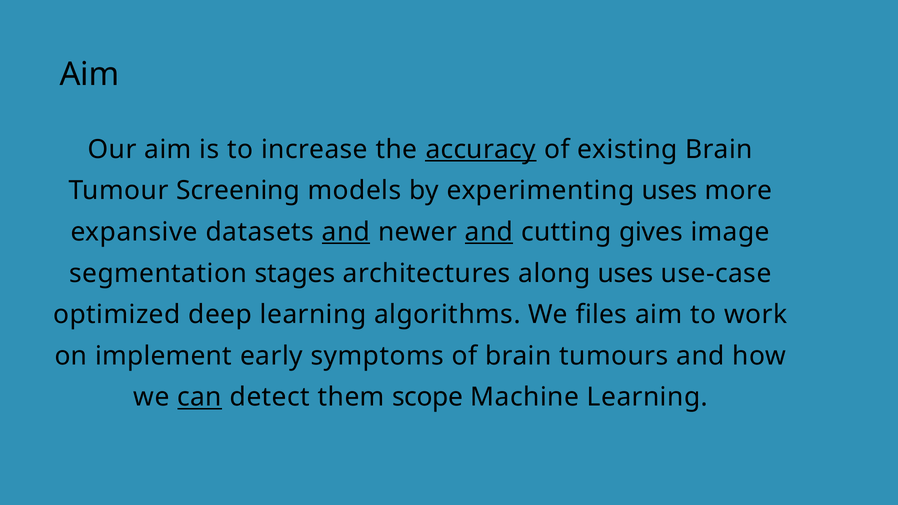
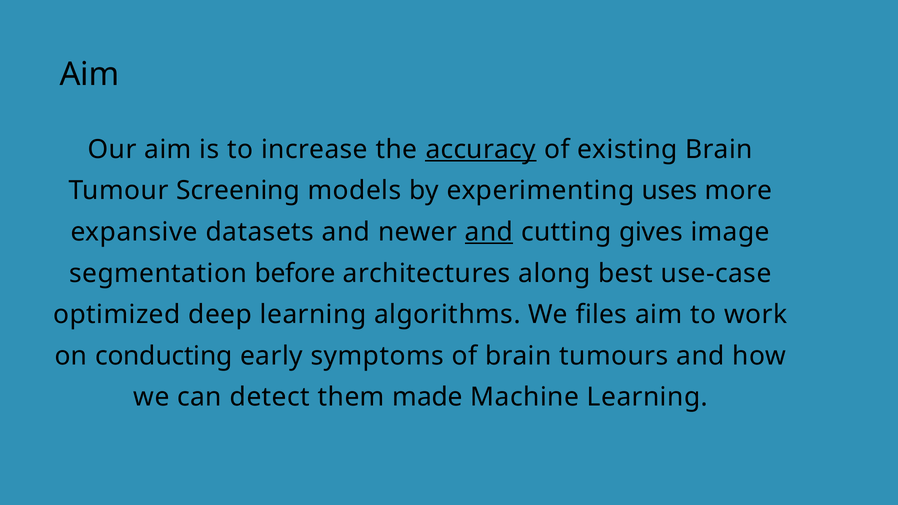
and underline: present -> none (346, 232)
stages: stages -> before (295, 273)
along uses: uses -> best (626, 273)
implement: implement -> conducting (164, 356)
can underline: present -> none (200, 397)
scope: scope -> made (428, 397)
